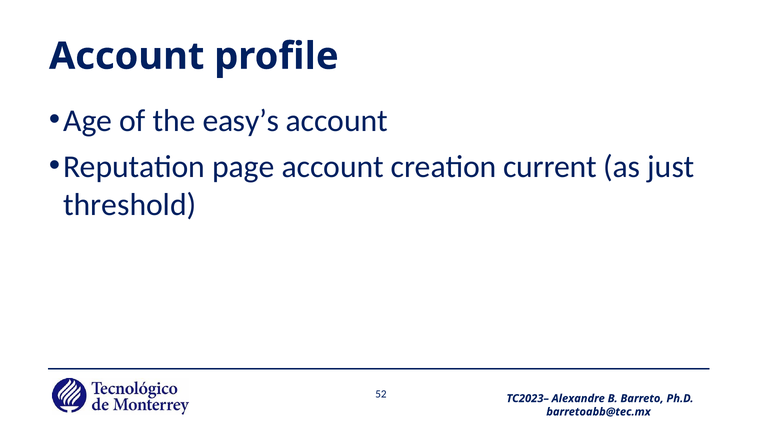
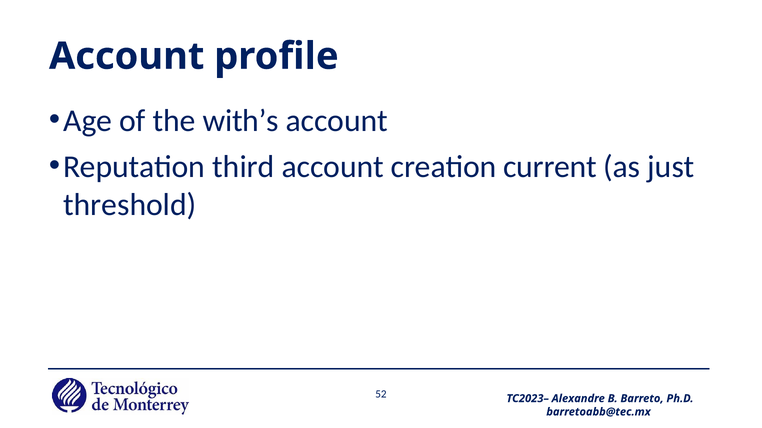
easy’s: easy’s -> with’s (241, 121)
page: page -> third (243, 167)
